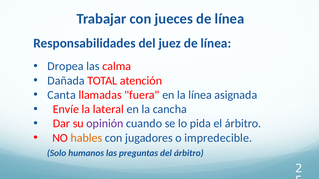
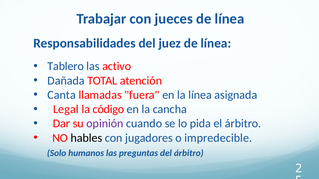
Dropea: Dropea -> Tablero (66, 66)
calma: calma -> activo (117, 66)
Envíe: Envíe -> Legal (66, 110)
lateral: lateral -> código (108, 110)
hables colour: orange -> black (86, 138)
